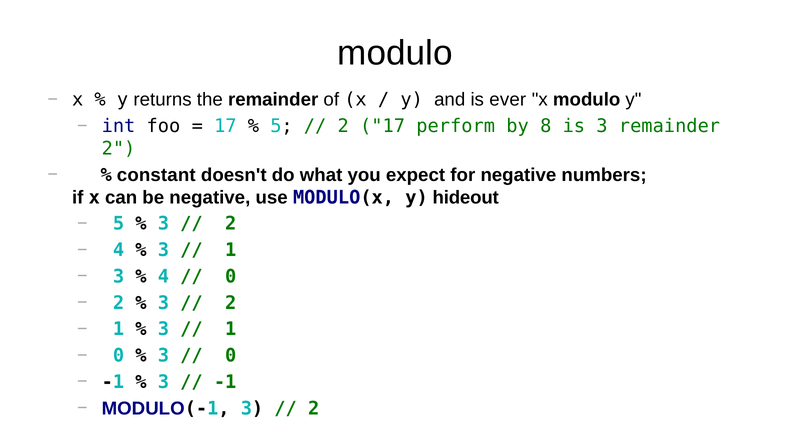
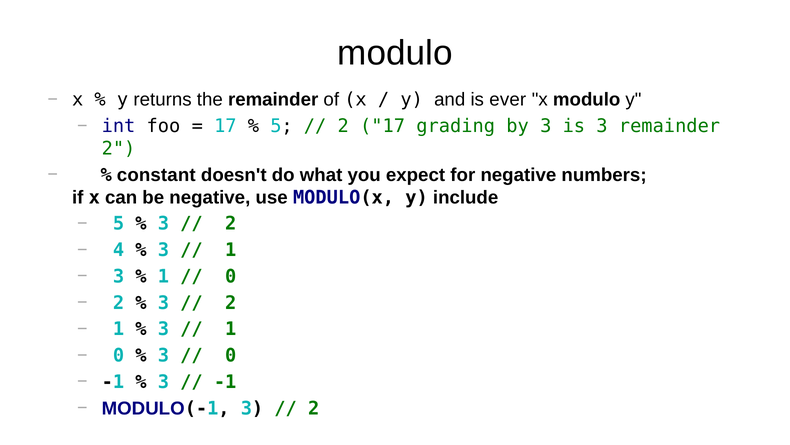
perform: perform -> grading (456, 126)
by 8: 8 -> 3 (546, 126)
hideout: hideout -> include (466, 197)
4: 4 -> 1 (163, 276)
